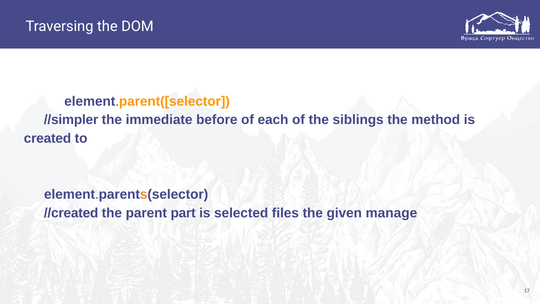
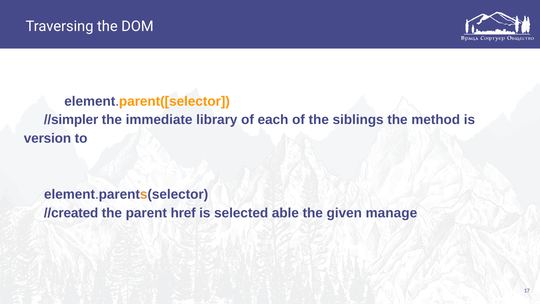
before: before -> library (217, 120)
created: created -> version (47, 138)
part: part -> href (183, 213)
files: files -> able (285, 213)
